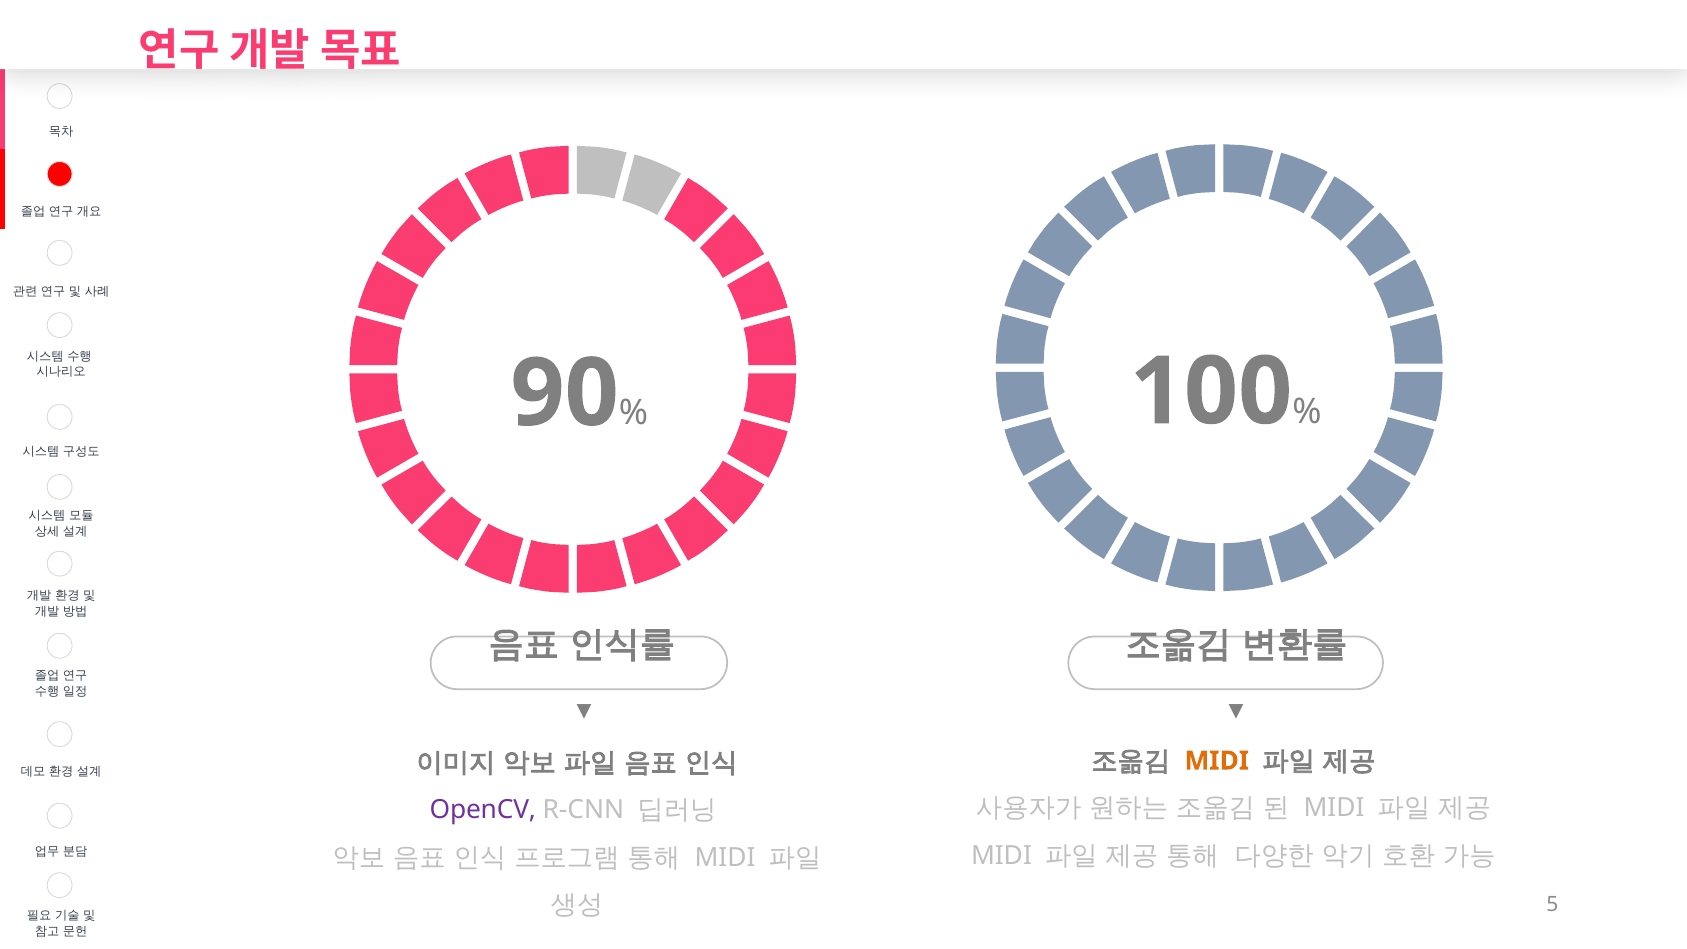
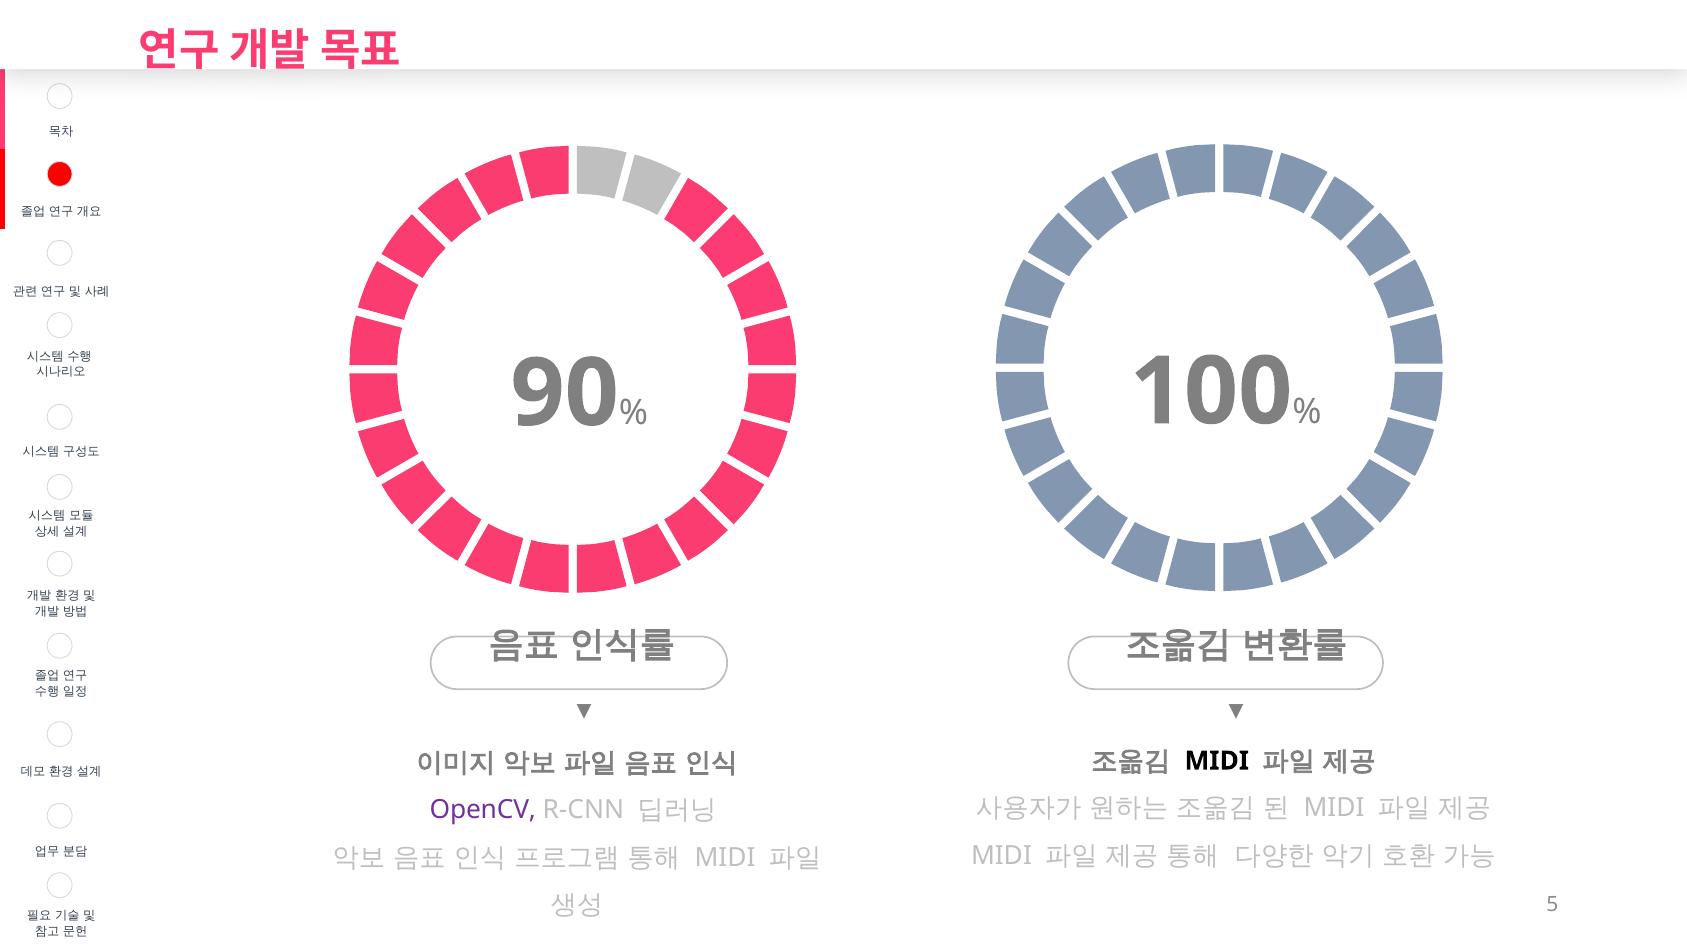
MIDI colour: orange -> black (1217, 761)
